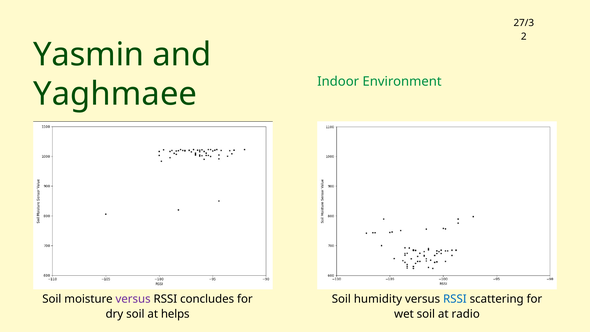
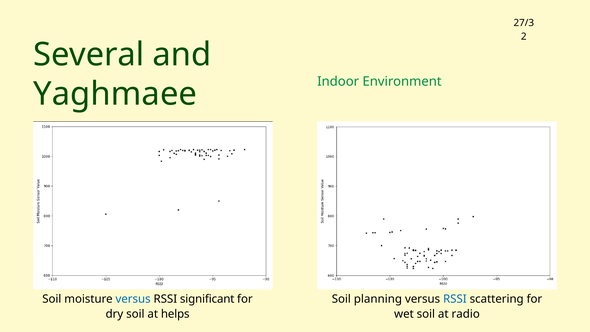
Yasmin: Yasmin -> Several (89, 55)
versus colour: purple -> blue (133, 299)
concludes: concludes -> significant (207, 299)
humidity: humidity -> planning (378, 299)
